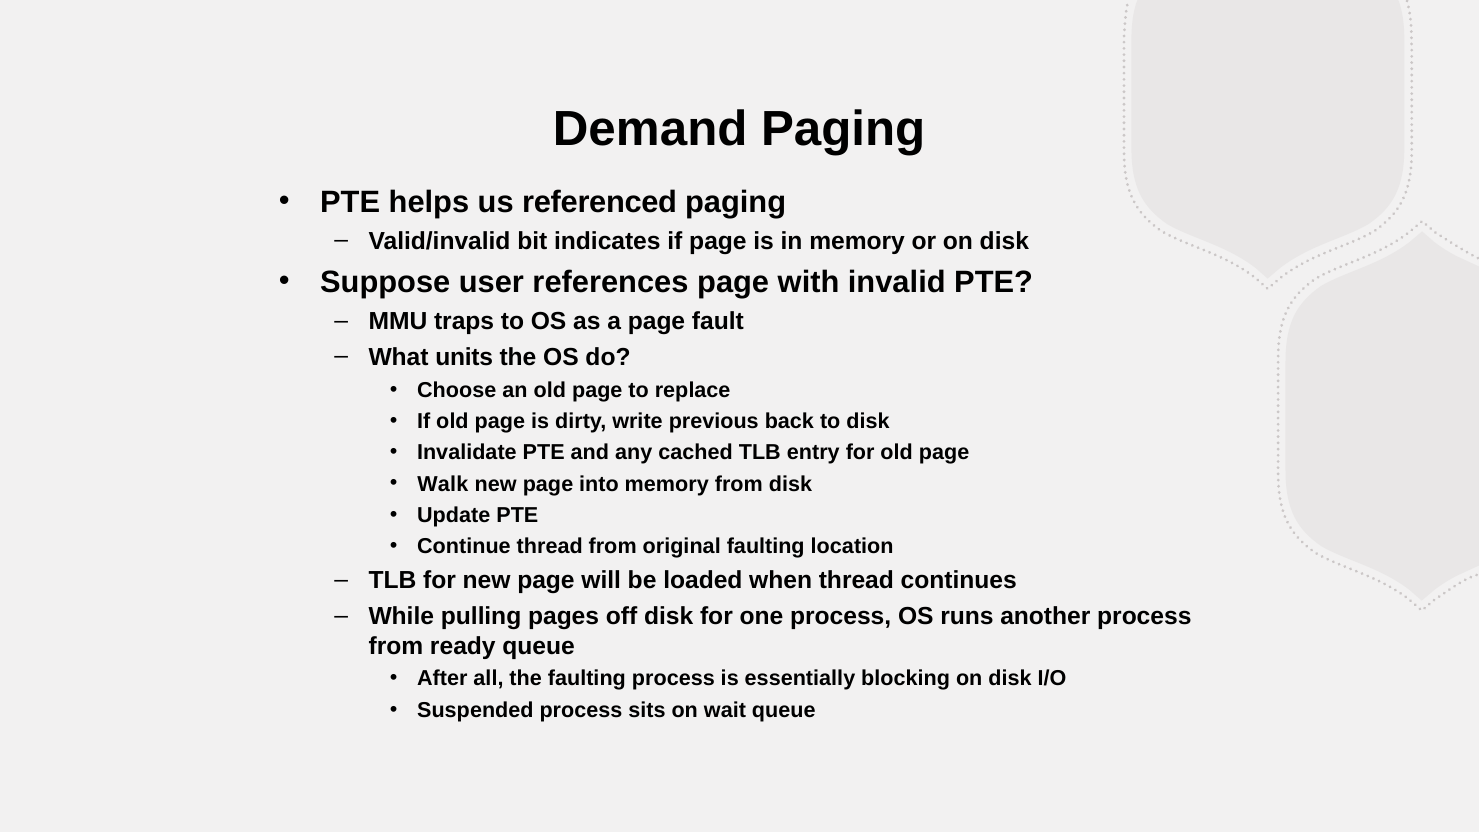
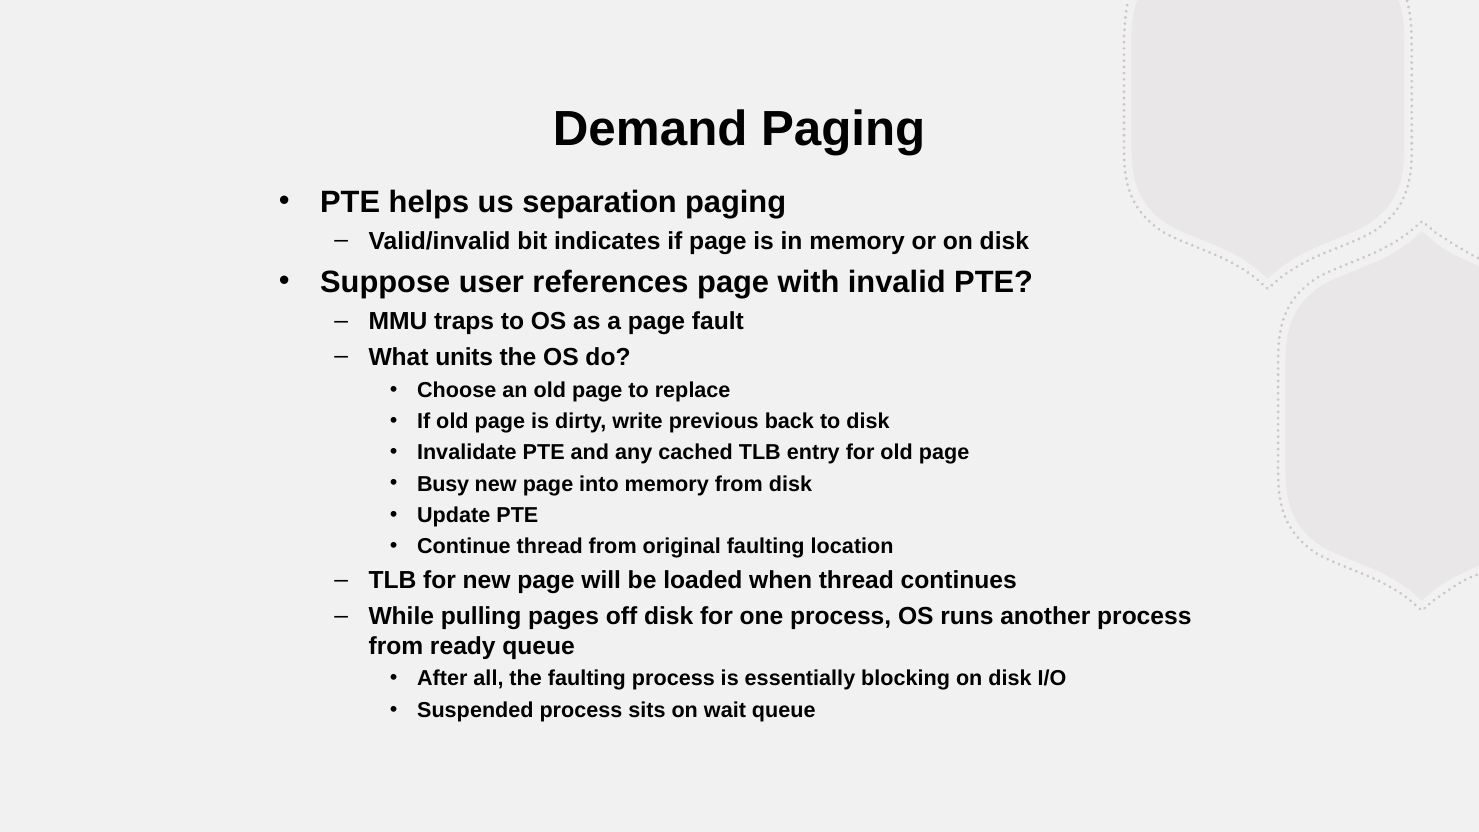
referenced: referenced -> separation (600, 202)
Walk: Walk -> Busy (443, 484)
